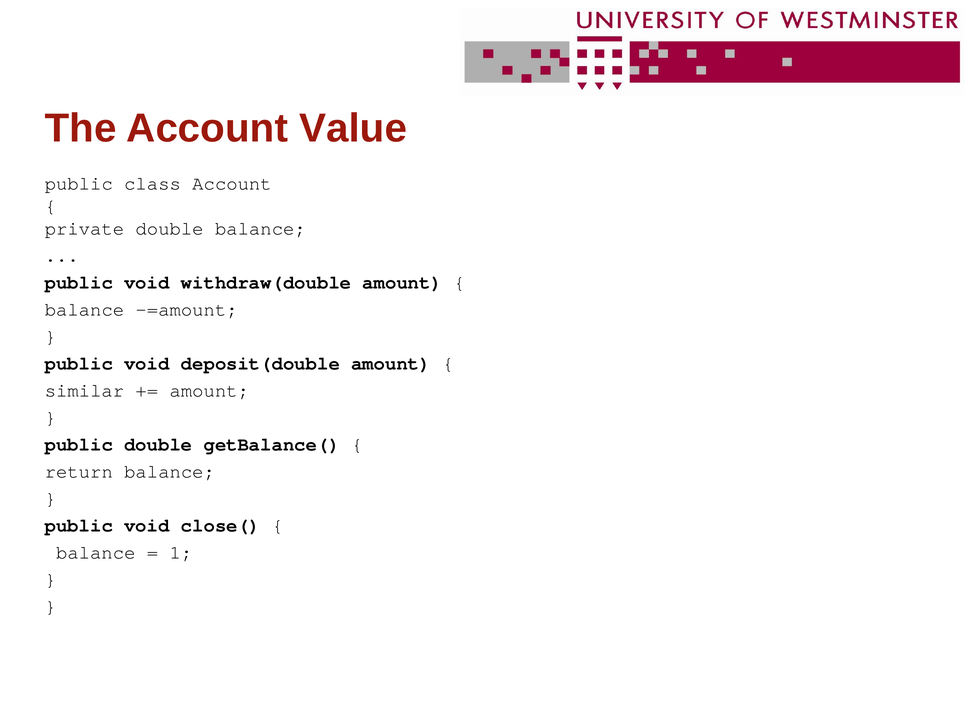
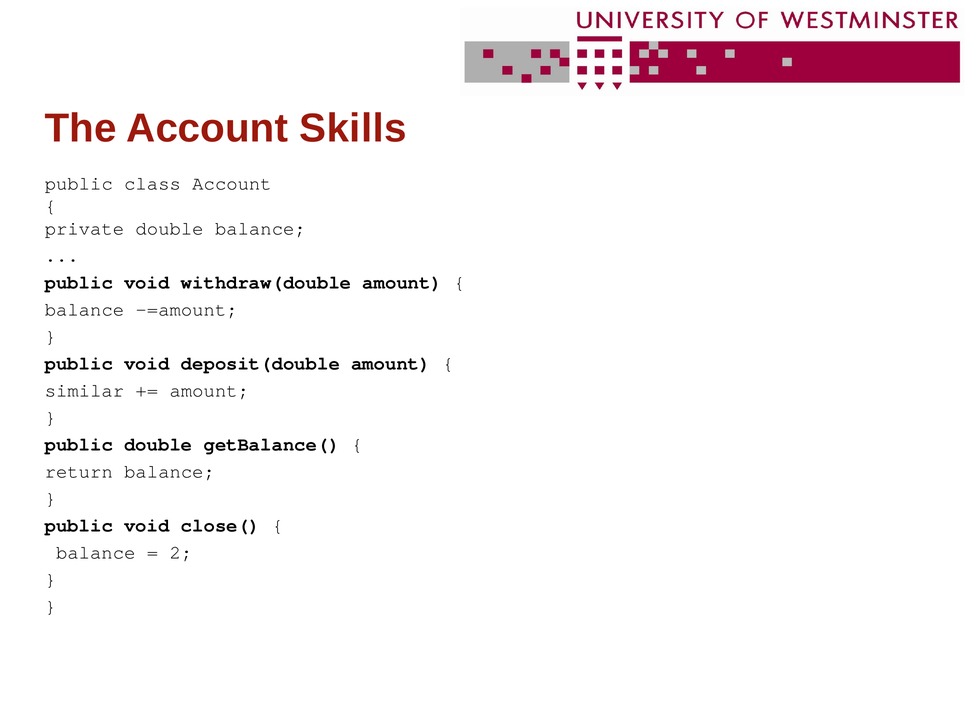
Value: Value -> Skills (353, 128)
1: 1 -> 2 (181, 553)
